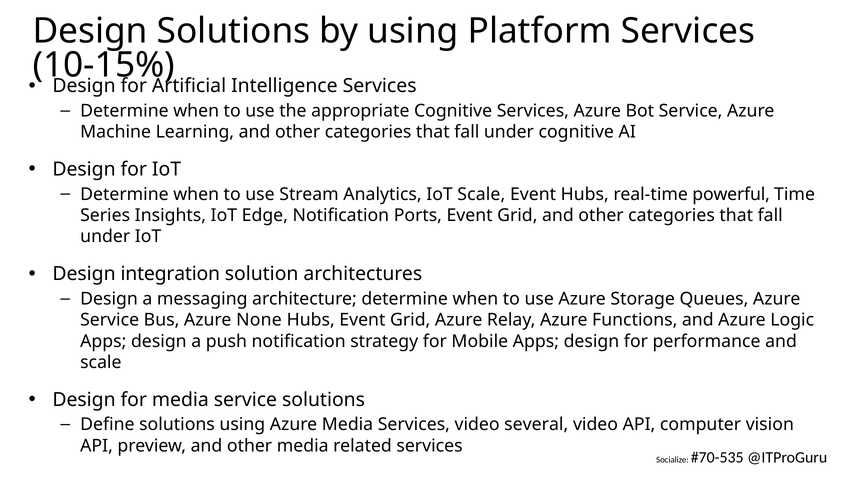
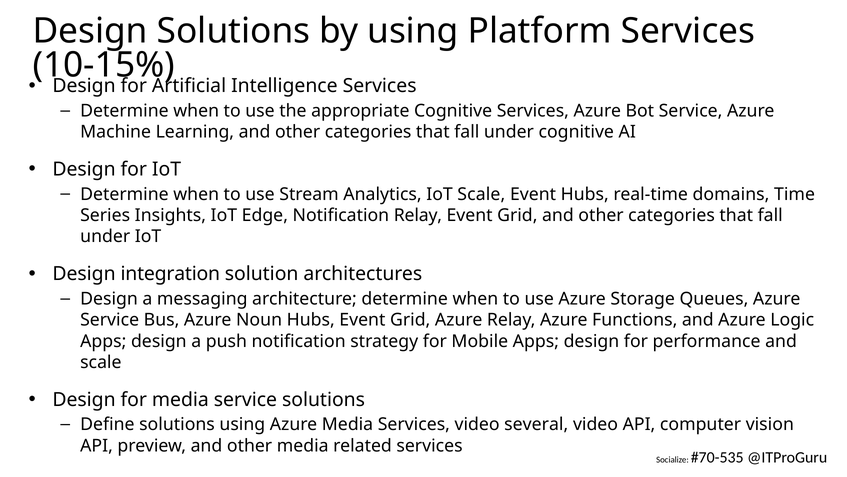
powerful: powerful -> domains (731, 194)
Notification Ports: Ports -> Relay (418, 215)
None: None -> Noun (259, 320)
